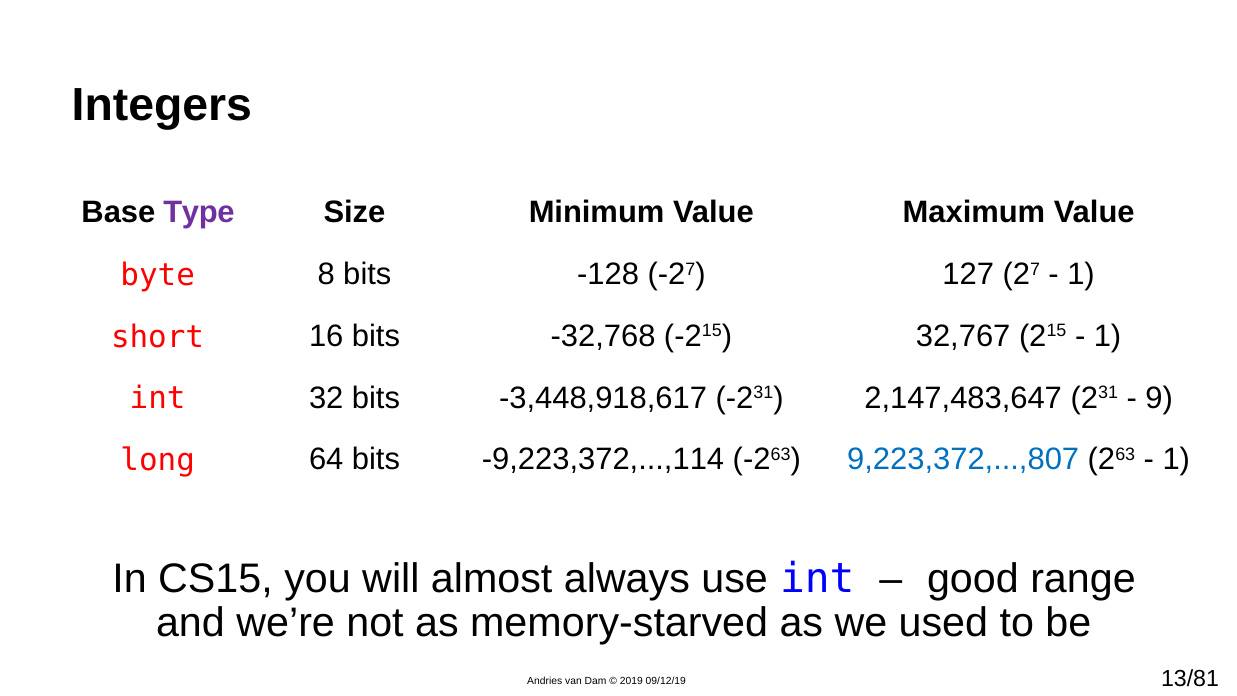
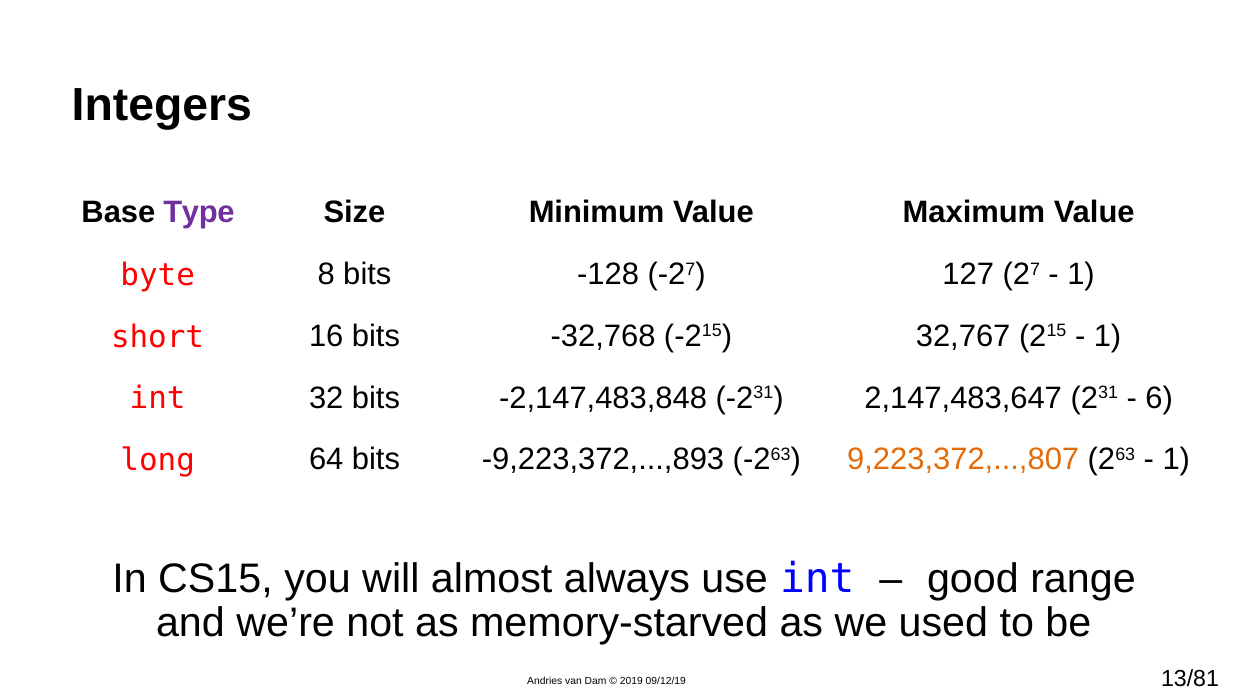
-3,448,918,617: -3,448,918,617 -> -2,147,483,848 (603, 398)
9: 9 -> 6 (1159, 398)
-9,223,372,...,114: -9,223,372,...,114 -> -9,223,372,...,893 (603, 460)
9,223,372,...,807 colour: blue -> orange (963, 460)
